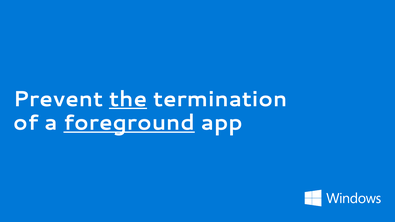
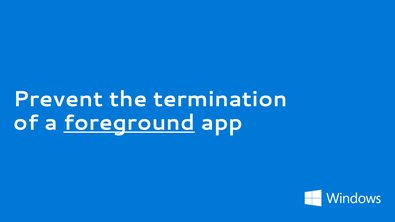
the underline: present -> none (128, 99)
